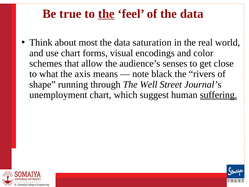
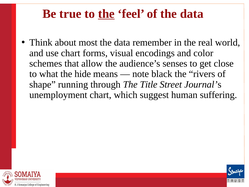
saturation: saturation -> remember (152, 42)
axis: axis -> hide (83, 74)
Well: Well -> Title (149, 84)
suffering underline: present -> none (218, 95)
